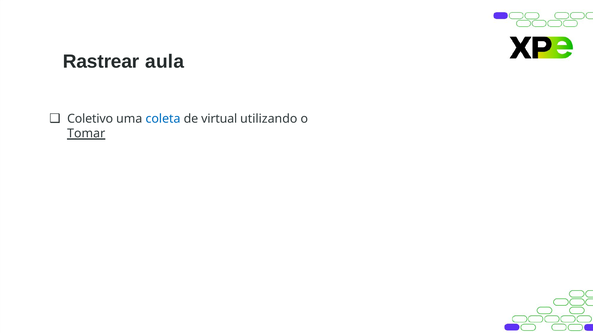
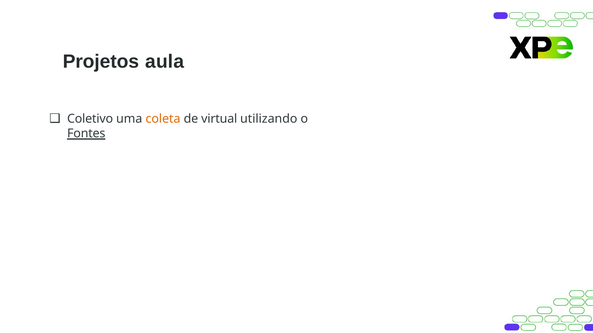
Rastrear: Rastrear -> Projetos (101, 61)
coleta colour: blue -> orange (163, 119)
Tomar: Tomar -> Fontes (86, 134)
